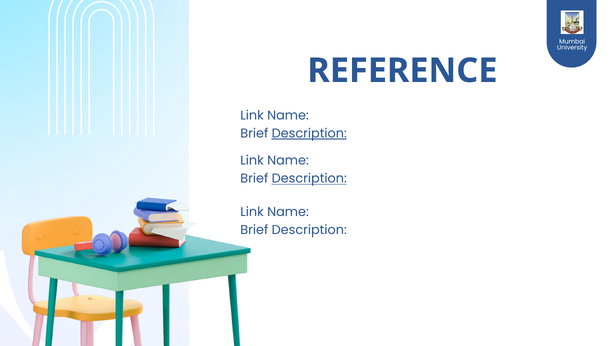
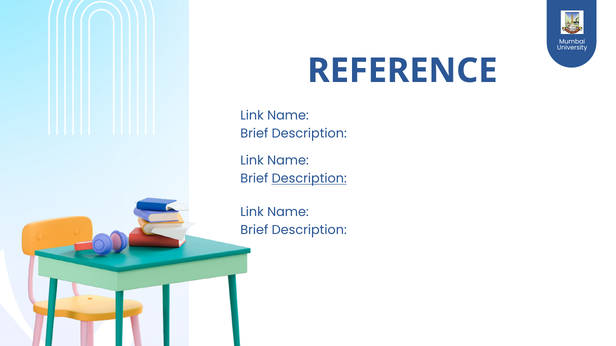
Description underline: present -> none (309, 134)
